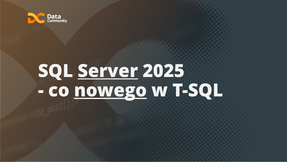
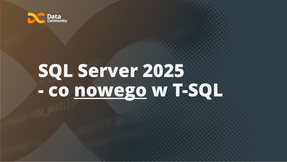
Server underline: present -> none (108, 71)
